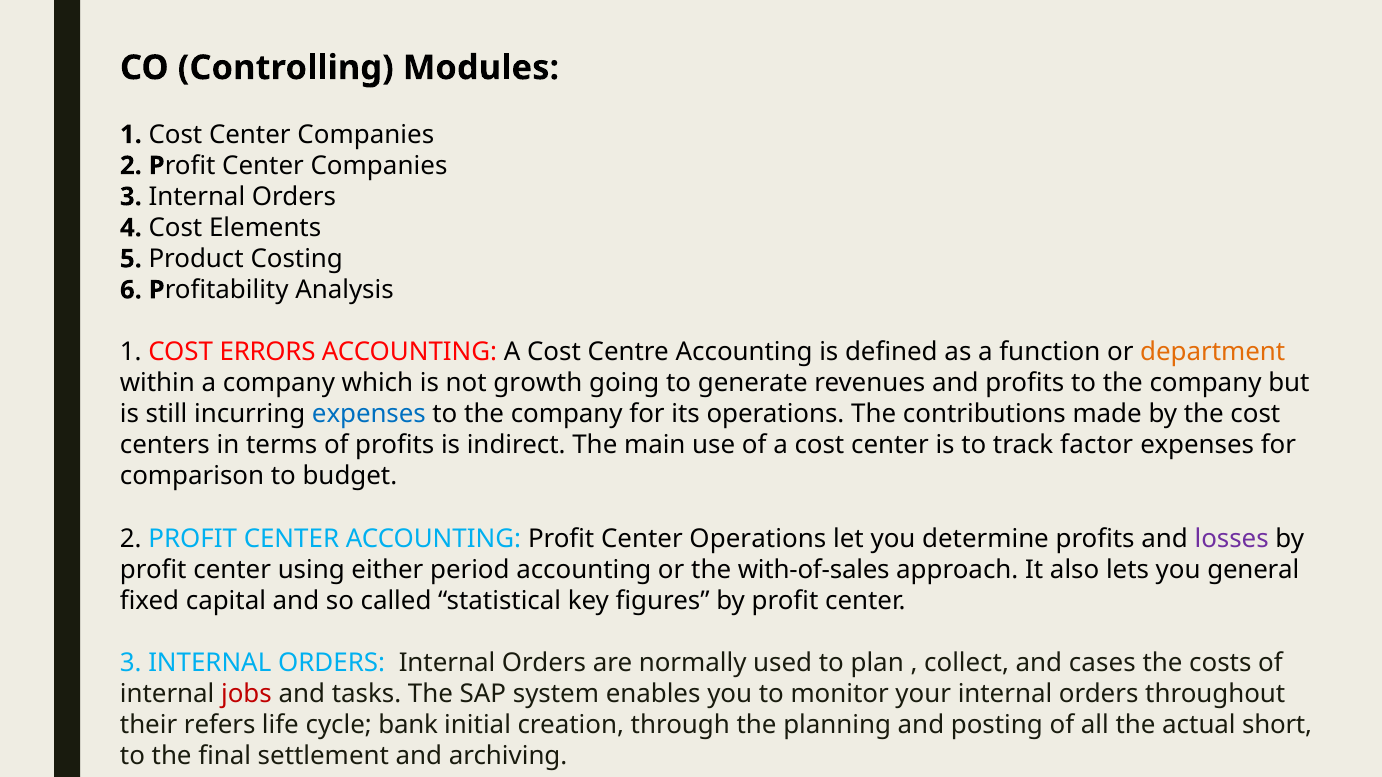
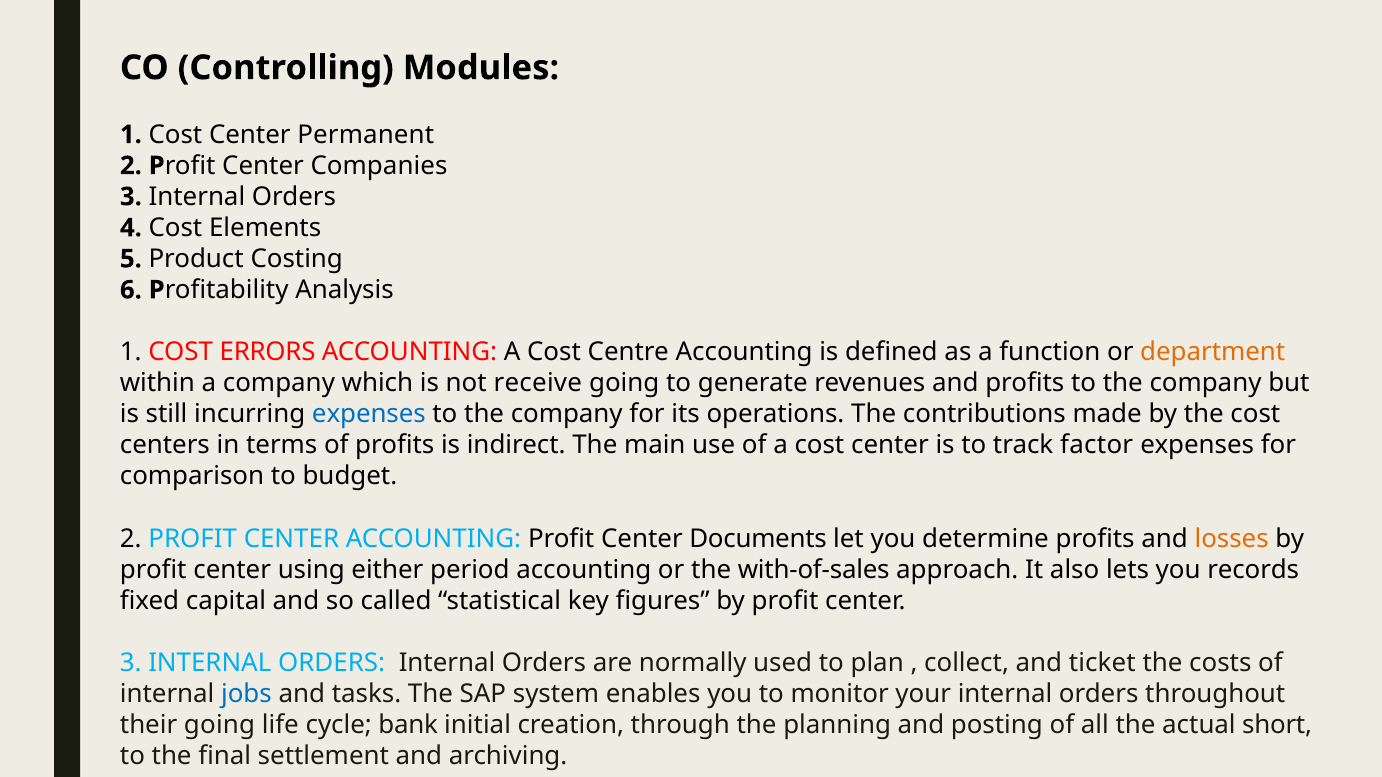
Cost Center Companies: Companies -> Permanent (366, 135)
growth: growth -> receive (538, 383)
Center Operations: Operations -> Documents (758, 539)
losses colour: purple -> orange (1232, 539)
general: general -> records (1253, 570)
cases: cases -> ticket (1102, 663)
jobs colour: red -> blue (246, 694)
their refers: refers -> going (220, 725)
